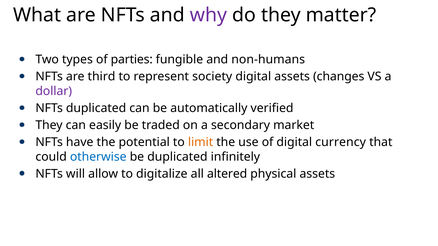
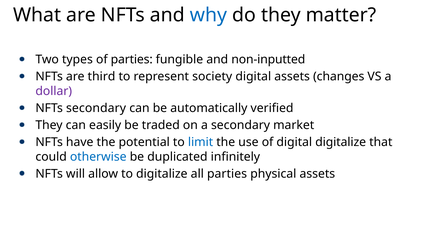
why colour: purple -> blue (209, 15)
non-humans: non-humans -> non-inputted (268, 60)
NFTs duplicated: duplicated -> secondary (96, 108)
limit colour: orange -> blue (201, 142)
digital currency: currency -> digitalize (341, 142)
all altered: altered -> parties (227, 174)
